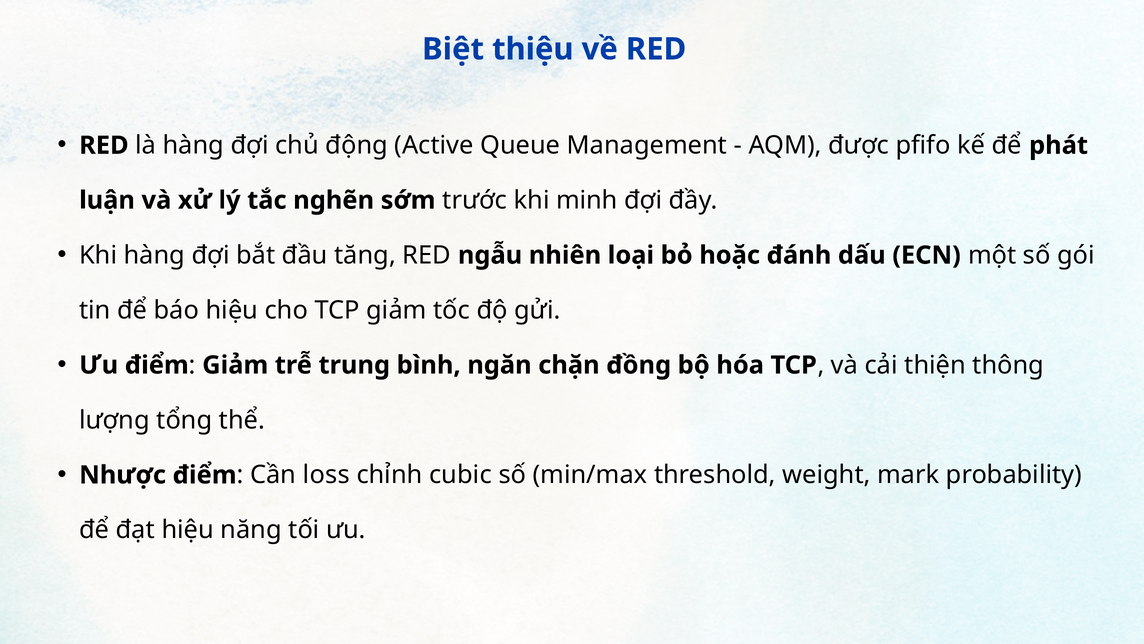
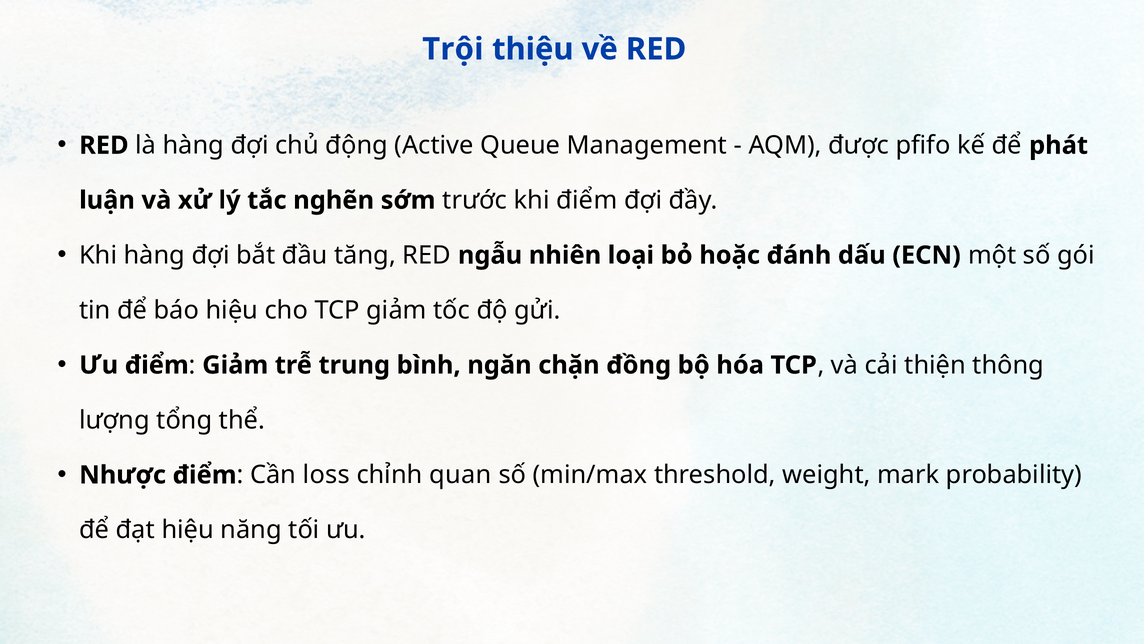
Biệt: Biệt -> Trội (453, 49)
khi minh: minh -> điểm (587, 200)
cubic: cubic -> quan (460, 475)
